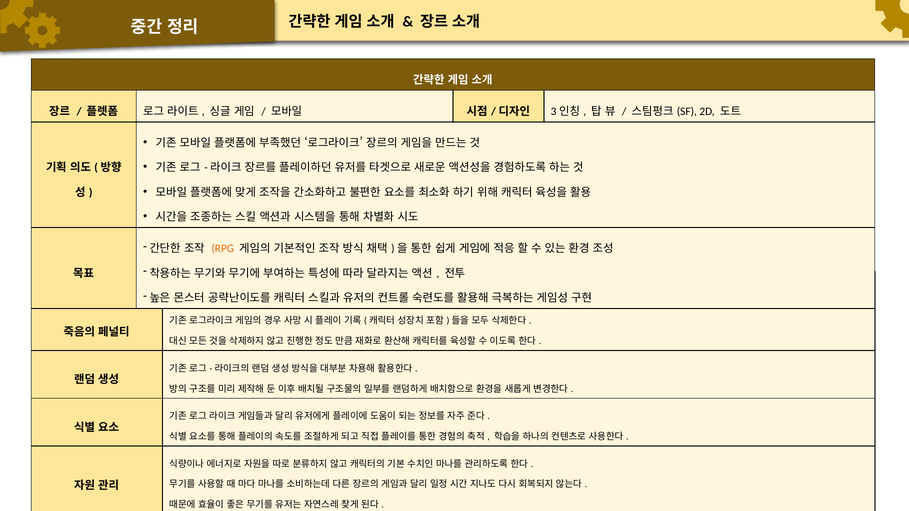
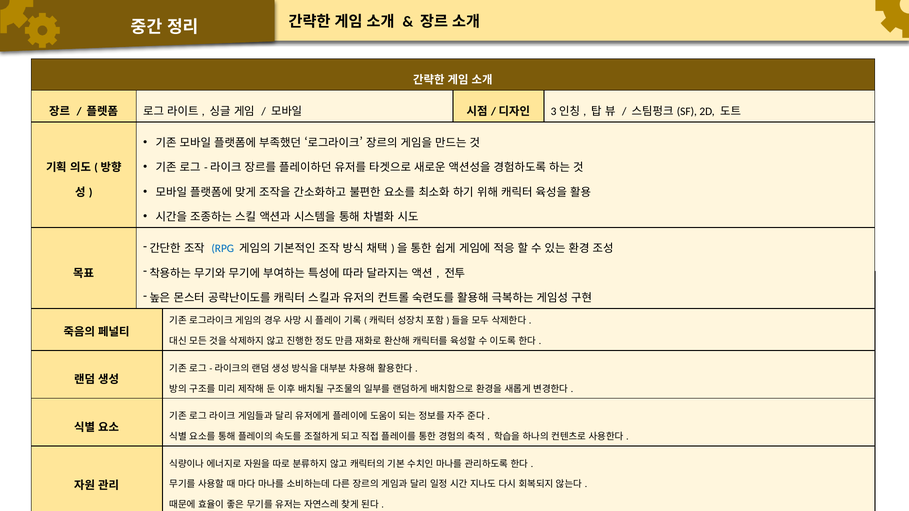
RPG colour: orange -> blue (223, 249)
